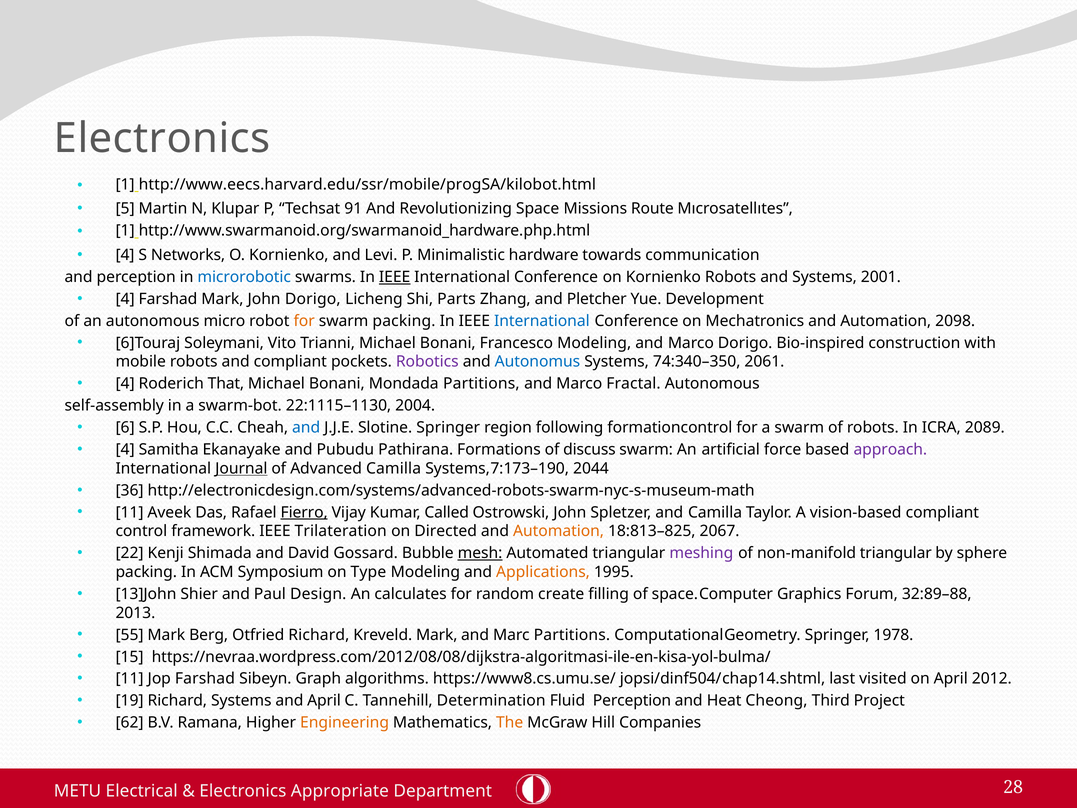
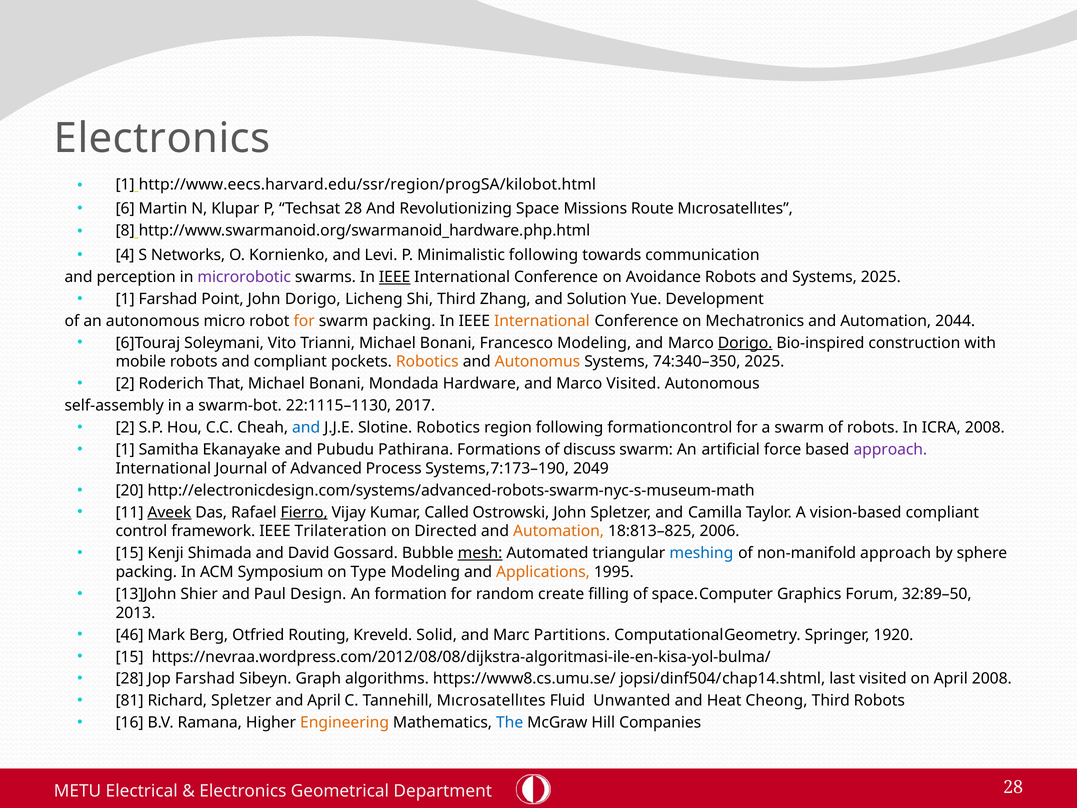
http://www.eecs.harvard.edu/ssr/mobile/progSA/kilobot.html: http://www.eecs.harvard.edu/ssr/mobile/progSA/kilobot.html -> http://www.eecs.harvard.edu/ssr/region/progSA/kilobot.html (367, 184)
5: 5 -> 6 (125, 209)
Techsat 91: 91 -> 28 (353, 209)
1: 1 -> 8 (125, 231)
Minimalistic hardware: hardware -> following (544, 255)
microrobotic colour: blue -> purple (244, 277)
on Kornienko: Kornienko -> Avoidance (663, 277)
Systems 2001: 2001 -> 2025 (881, 277)
4: 4 -> 1 (125, 299)
Farshad Mark: Mark -> Point (222, 299)
Shi Parts: Parts -> Third (456, 299)
Pletcher: Pletcher -> Solution (597, 299)
International colour: blue -> orange (542, 321)
2098: 2098 -> 2044 (955, 321)
Dorigo underline: none -> present (745, 343)
Robotics colour: purple -> orange (427, 362)
Autonomus colour: blue -> orange (537, 362)
74:340–350 2061: 2061 -> 2025 (764, 362)
4: 4 -> 2 (125, 384)
Mondada Partitions: Partitions -> Hardware (481, 384)
Marco Fractal: Fractal -> Visited (633, 384)
2004: 2004 -> 2017 (415, 406)
6: 6 -> 2 (125, 428)
Slotine Springer: Springer -> Robotics (448, 428)
ICRA 2089: 2089 -> 2008 (985, 428)
4: 4 -> 1 (125, 450)
Journal underline: present -> none (241, 468)
Advanced Camilla: Camilla -> Process (394, 468)
2044: 2044 -> 2049 (591, 468)
36: 36 -> 20 (130, 490)
Aveek underline: none -> present (169, 512)
2067: 2067 -> 2006 (720, 531)
22: 22 -> 15 (130, 553)
meshing colour: purple -> blue (701, 553)
non-manifold triangular: triangular -> approach (896, 553)
calculates: calculates -> formation (411, 594)
32:89–88: 32:89–88 -> 32:89–50 (937, 594)
55: 55 -> 46 (130, 635)
Otfried Richard: Richard -> Routing (319, 635)
Kreveld Mark: Mark -> Solid (437, 635)
1978: 1978 -> 1920 (893, 635)
11: 11 -> 28 (130, 679)
April 2012: 2012 -> 2008 (992, 679)
19: 19 -> 81 (130, 701)
Richard Systems: Systems -> Spletzer (241, 701)
Tannehill Determination: Determination -> Mıcrosatellıtes (491, 701)
Fluid Perception: Perception -> Unwanted (632, 701)
Third Project: Project -> Robots (879, 701)
62: 62 -> 16 (130, 723)
The colour: orange -> blue (510, 723)
Appropriate: Appropriate -> Geometrical (340, 791)
